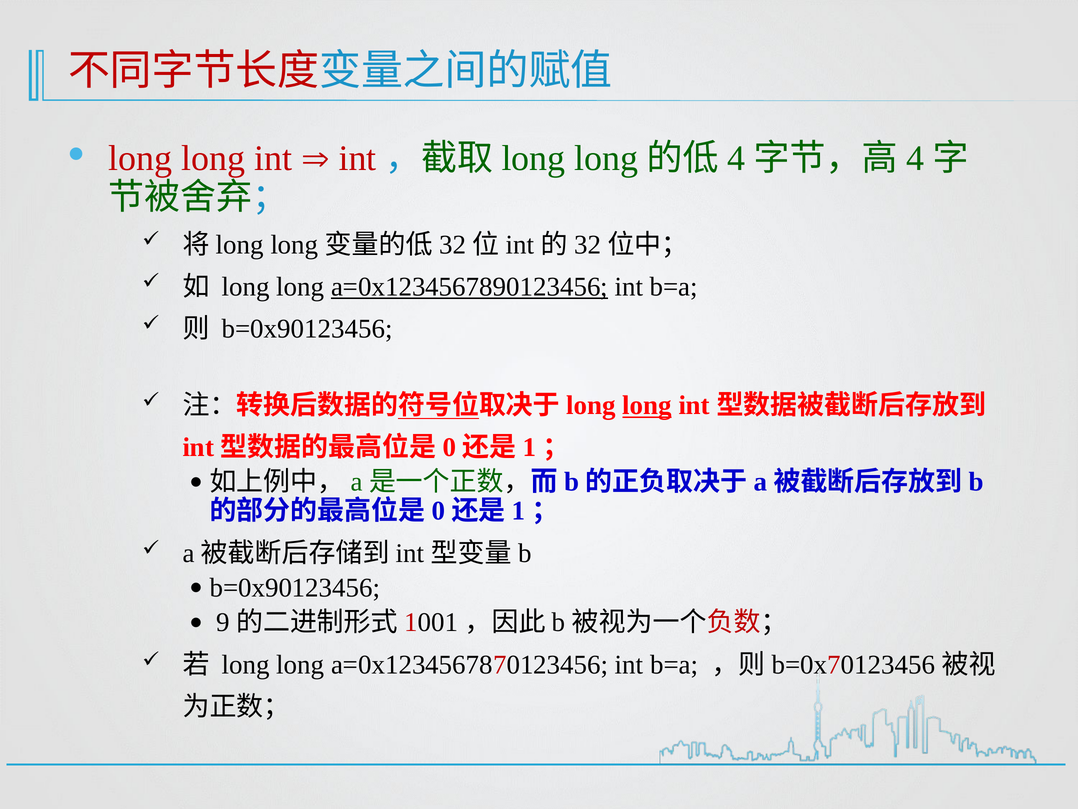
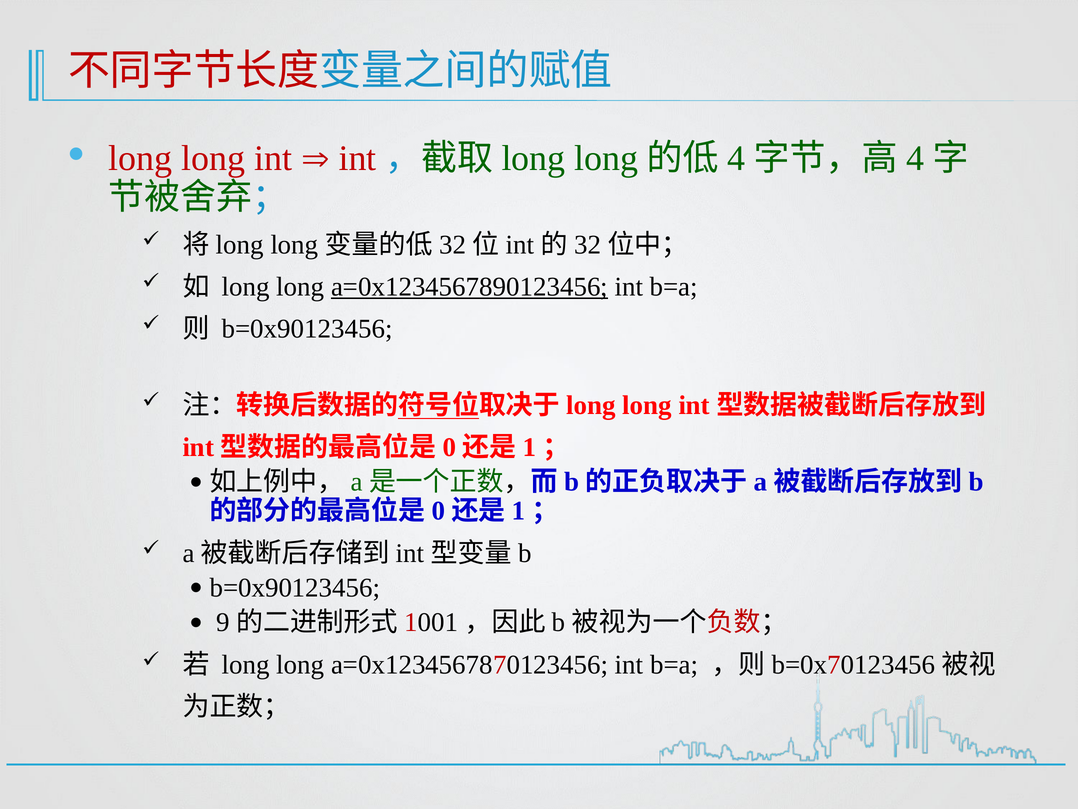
long underline: present -> none (647, 405)
